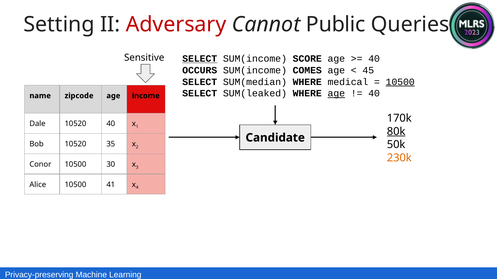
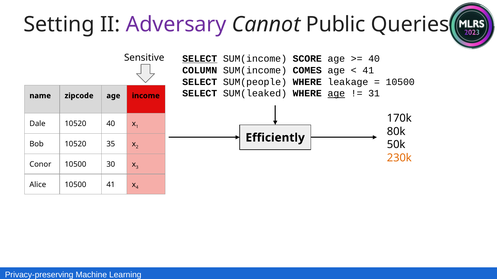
Adversary colour: red -> purple (176, 25)
OCCURS: OCCURS -> COLUMN (200, 70)
45: 45 -> 41 (368, 70)
SUM(median: SUM(median -> SUM(people (255, 82)
medical: medical -> leakage (348, 82)
10500 underline: present -> none (400, 82)
40: 40 -> 31 (374, 94)
80k underline: present -> none (396, 132)
Candidate: Candidate -> Efficiently (275, 138)
